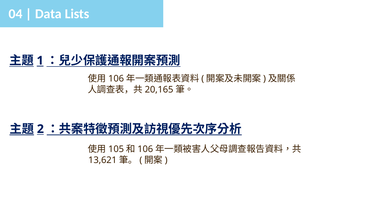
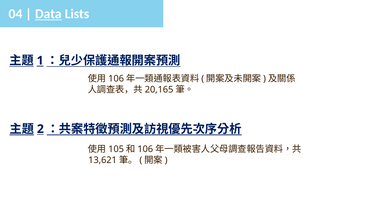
Data underline: none -> present (48, 14)
